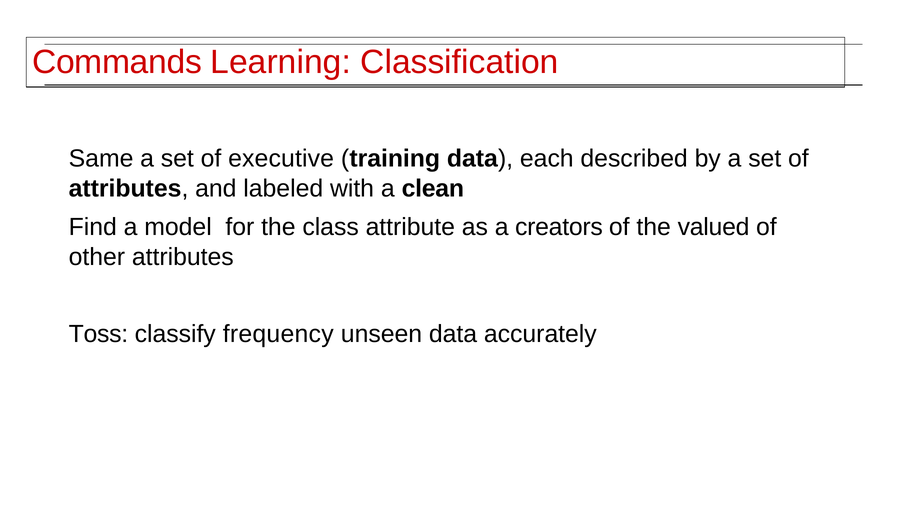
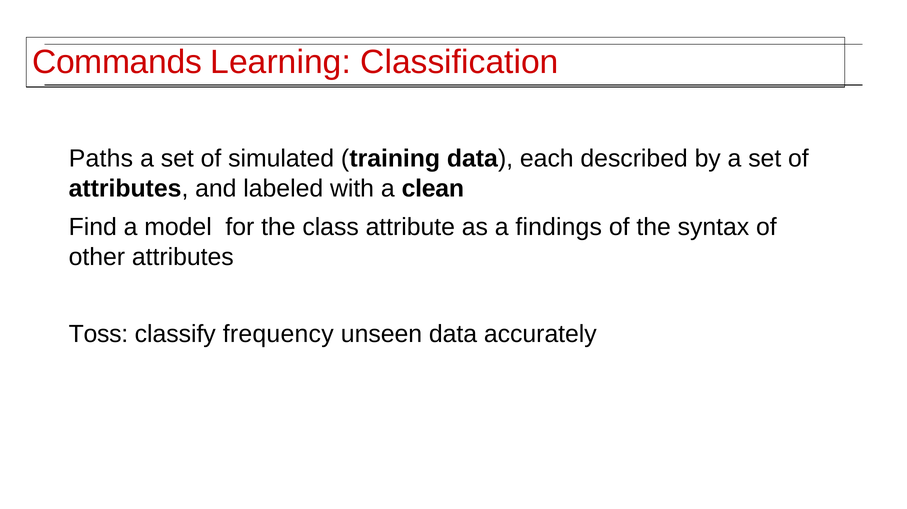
Same: Same -> Paths (101, 159)
executive: executive -> simulated (281, 159)
creators: creators -> findings (559, 227)
valued: valued -> syntax (713, 227)
